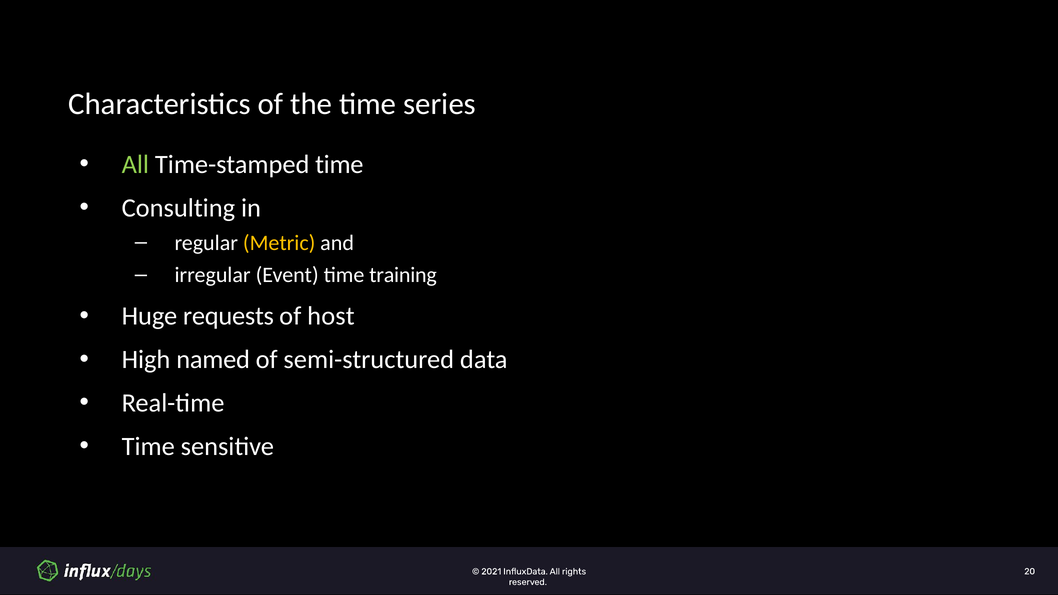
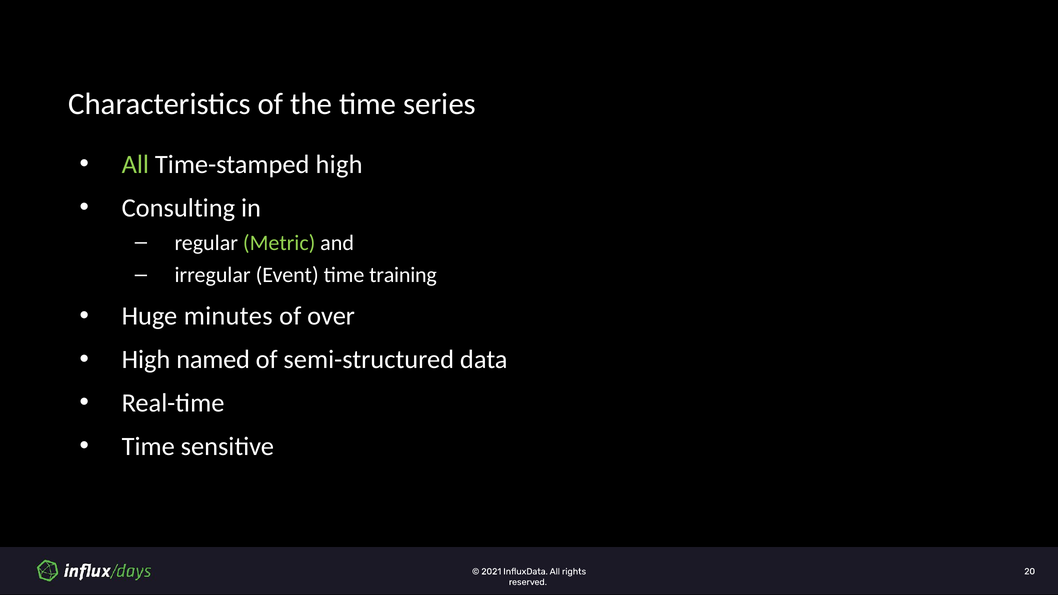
Time-stamped time: time -> high (339, 165)
Metric colour: yellow -> light green (279, 243)
requests: requests -> minutes (228, 316)
host: host -> over (331, 316)
